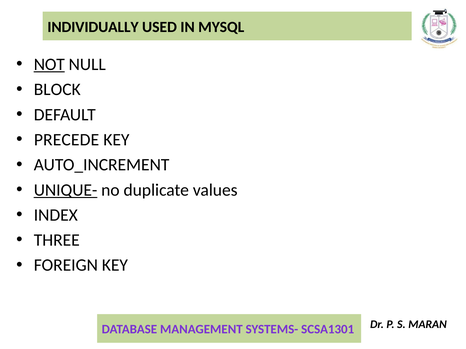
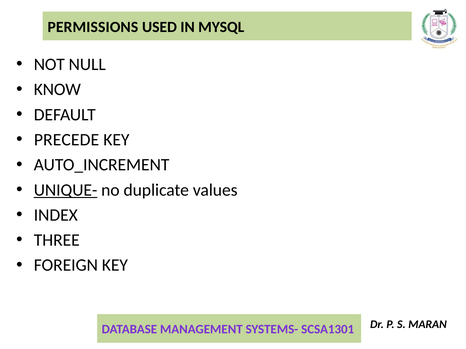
INDIVIDUALLY: INDIVIDUALLY -> PERMISSIONS (93, 27)
NOT underline: present -> none (49, 65)
BLOCK: BLOCK -> KNOW (57, 90)
